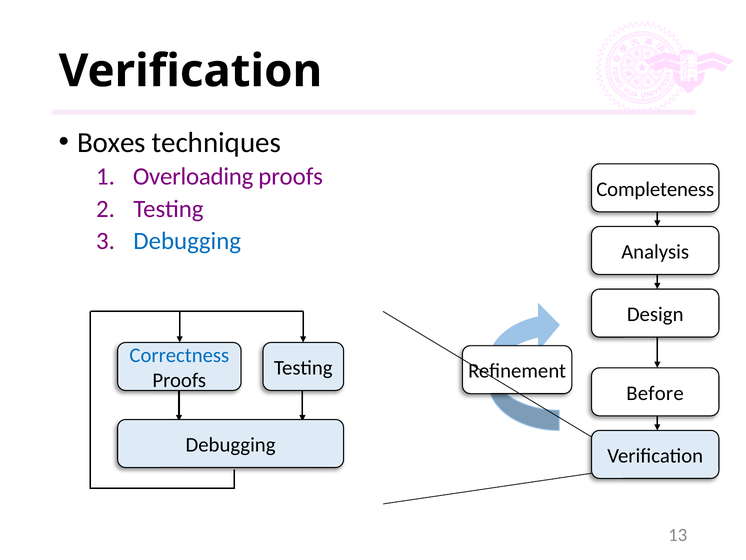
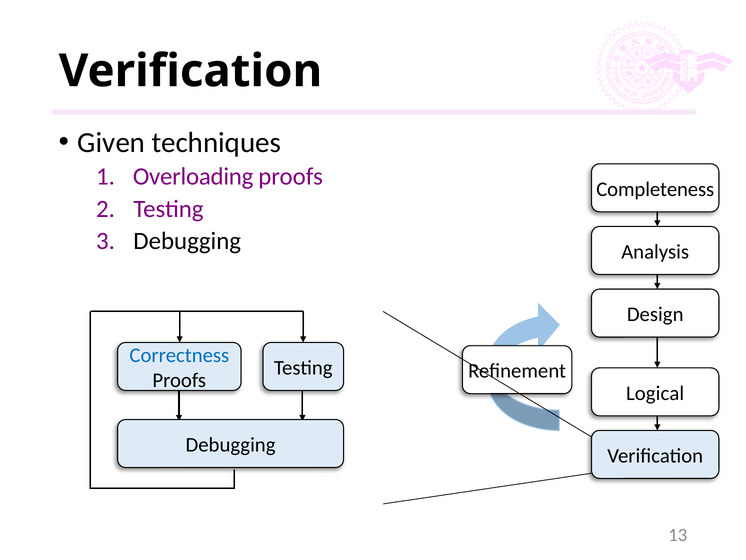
Boxes: Boxes -> Given (111, 142)
Debugging colour: blue -> black (187, 241)
Before: Before -> Logical (655, 393)
